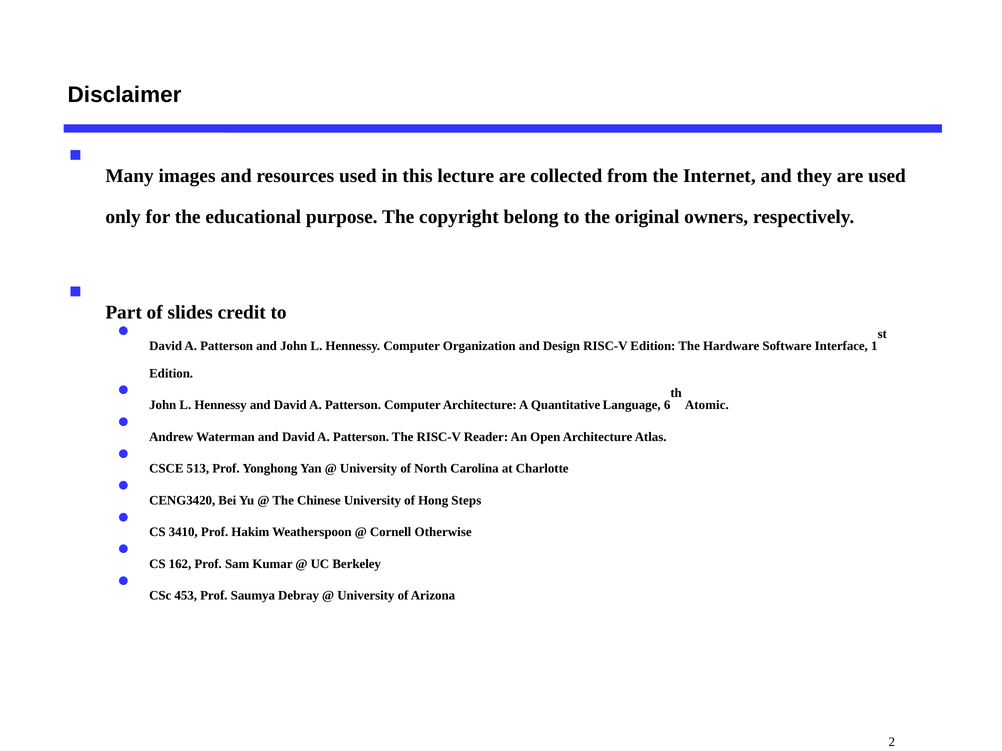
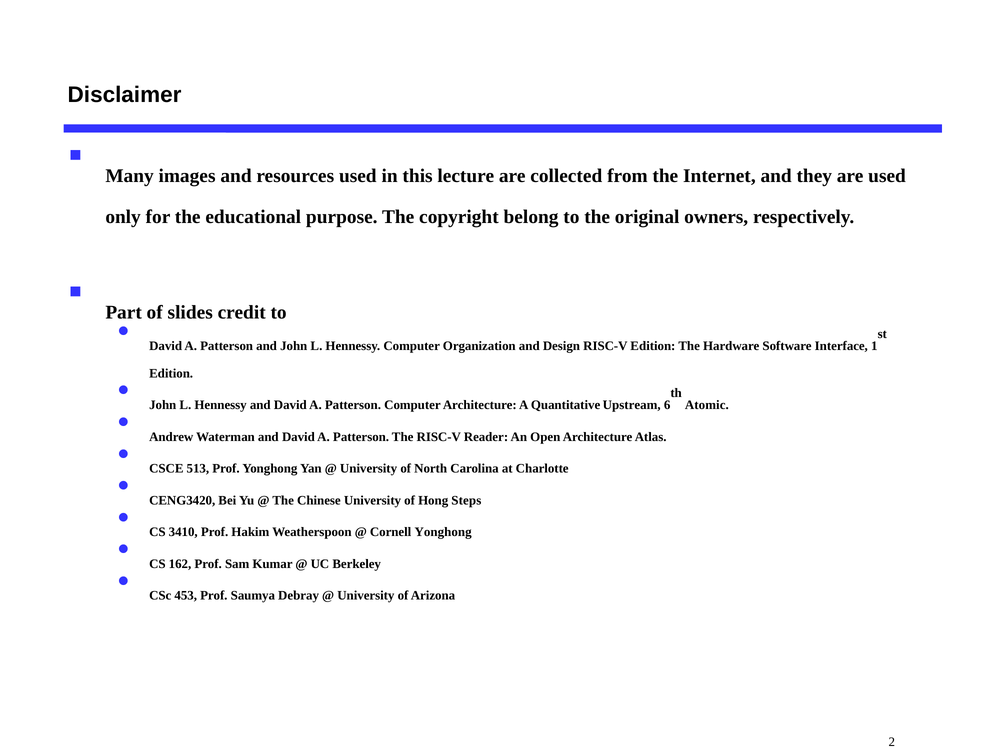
Language: Language -> Upstream (632, 405)
Cornell Otherwise: Otherwise -> Yonghong (443, 533)
